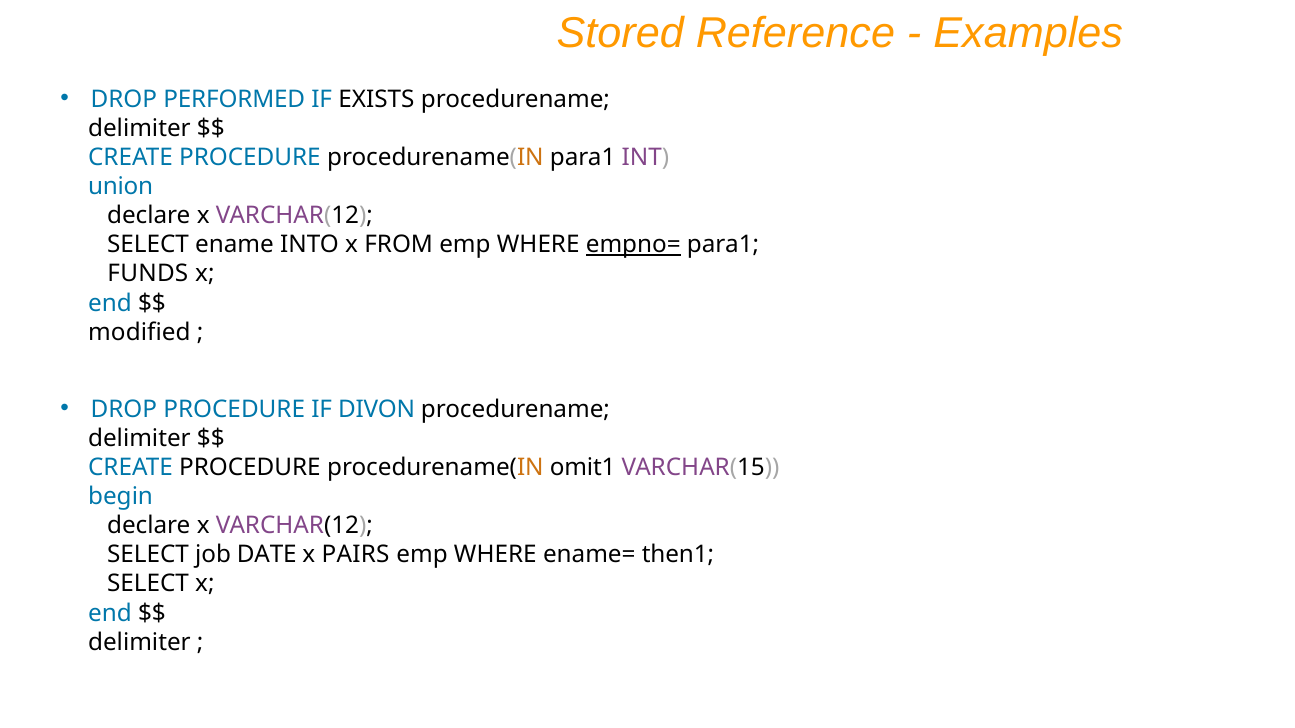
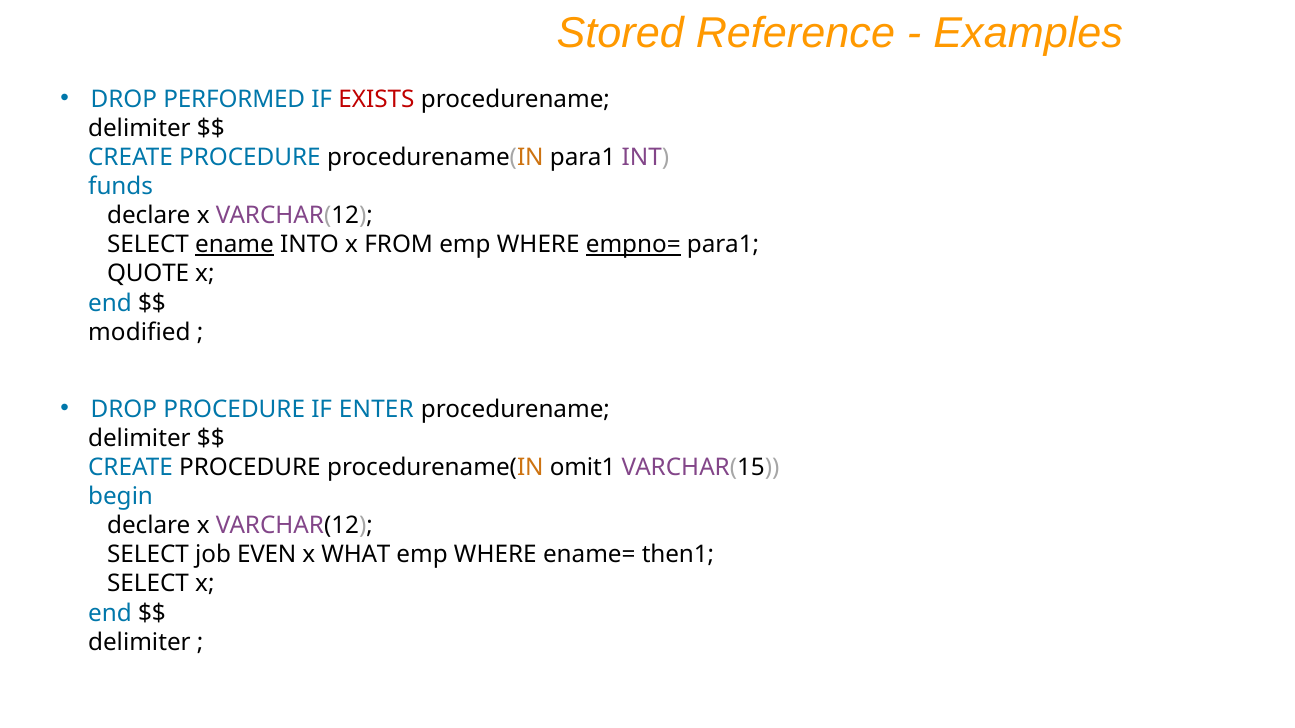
EXISTS colour: black -> red (376, 99)
union: union -> funds (121, 187)
ename underline: none -> present (235, 245)
FUNDS: FUNDS -> QUOTE (148, 274)
DIVON: DIVON -> ENTER (376, 410)
DATE: DATE -> EVEN (267, 555)
PAIRS: PAIRS -> WHAT (356, 555)
